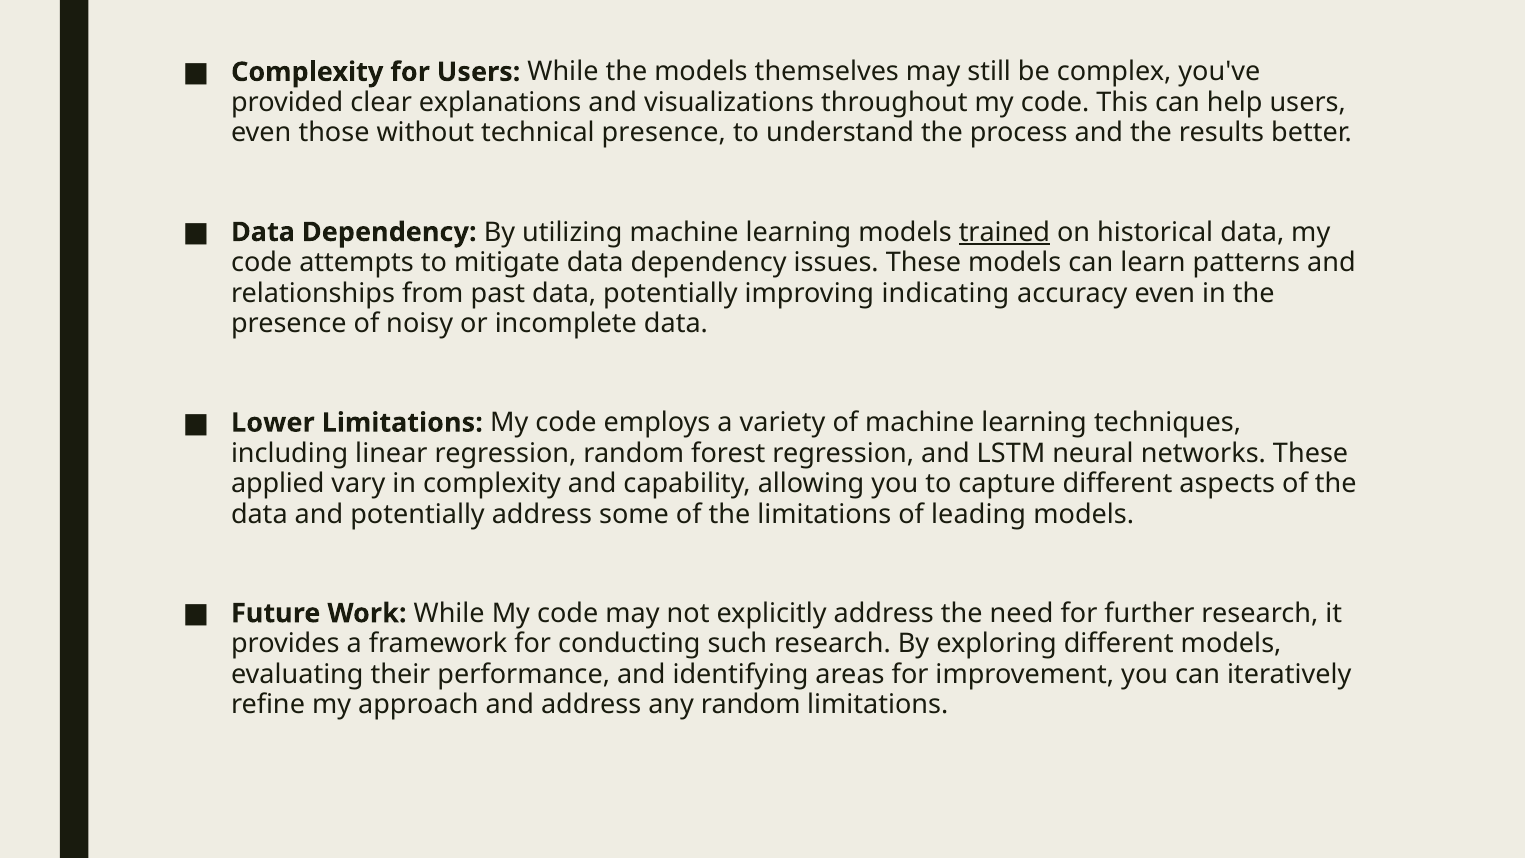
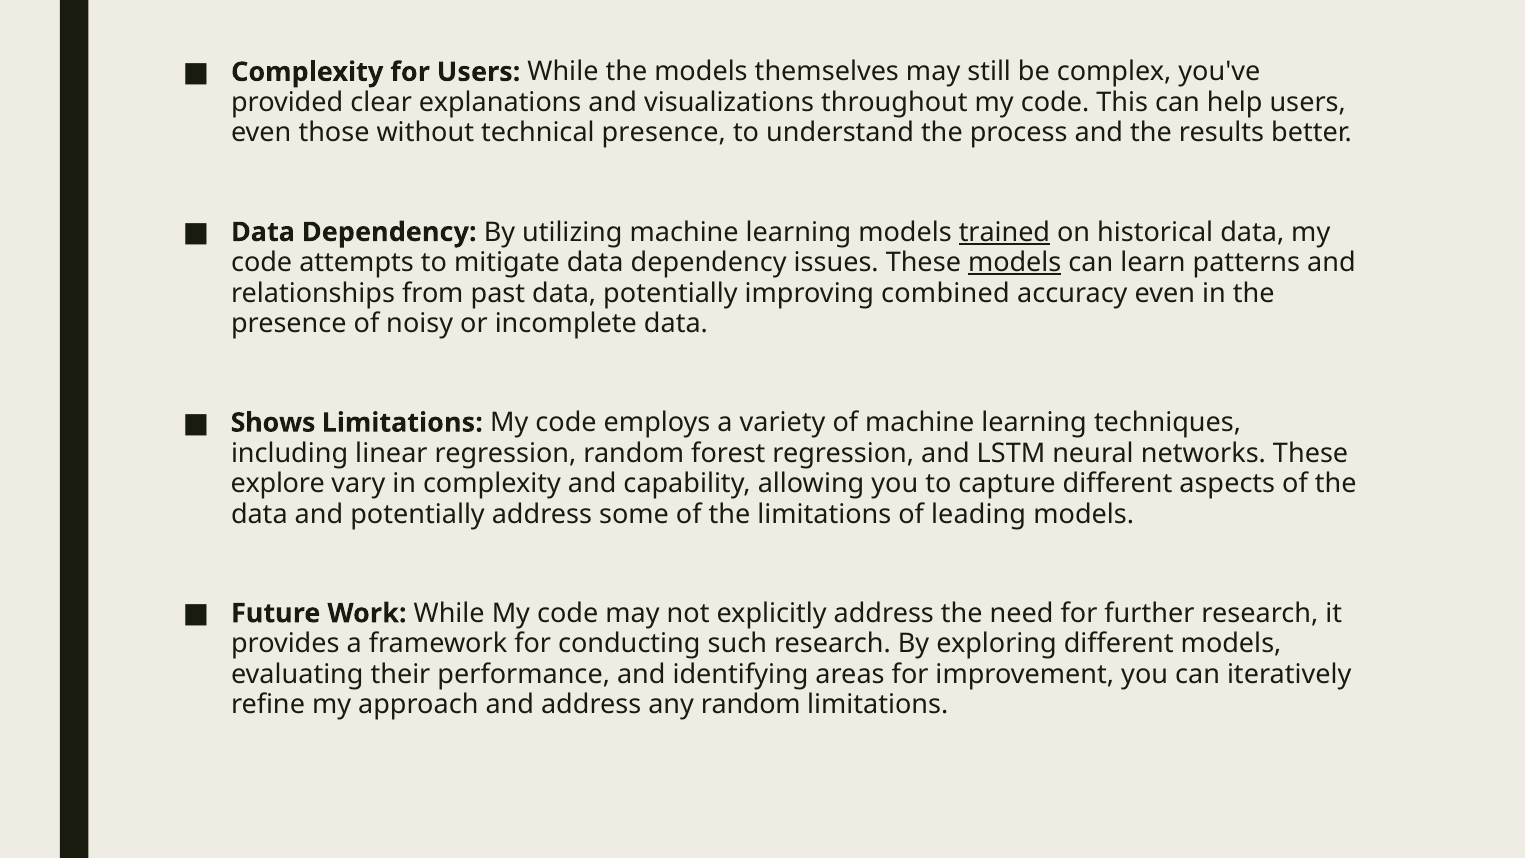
models underline: none -> present (1015, 263)
indicating: indicating -> combined (945, 293)
Lower: Lower -> Shows (273, 423)
applied: applied -> explore (278, 484)
